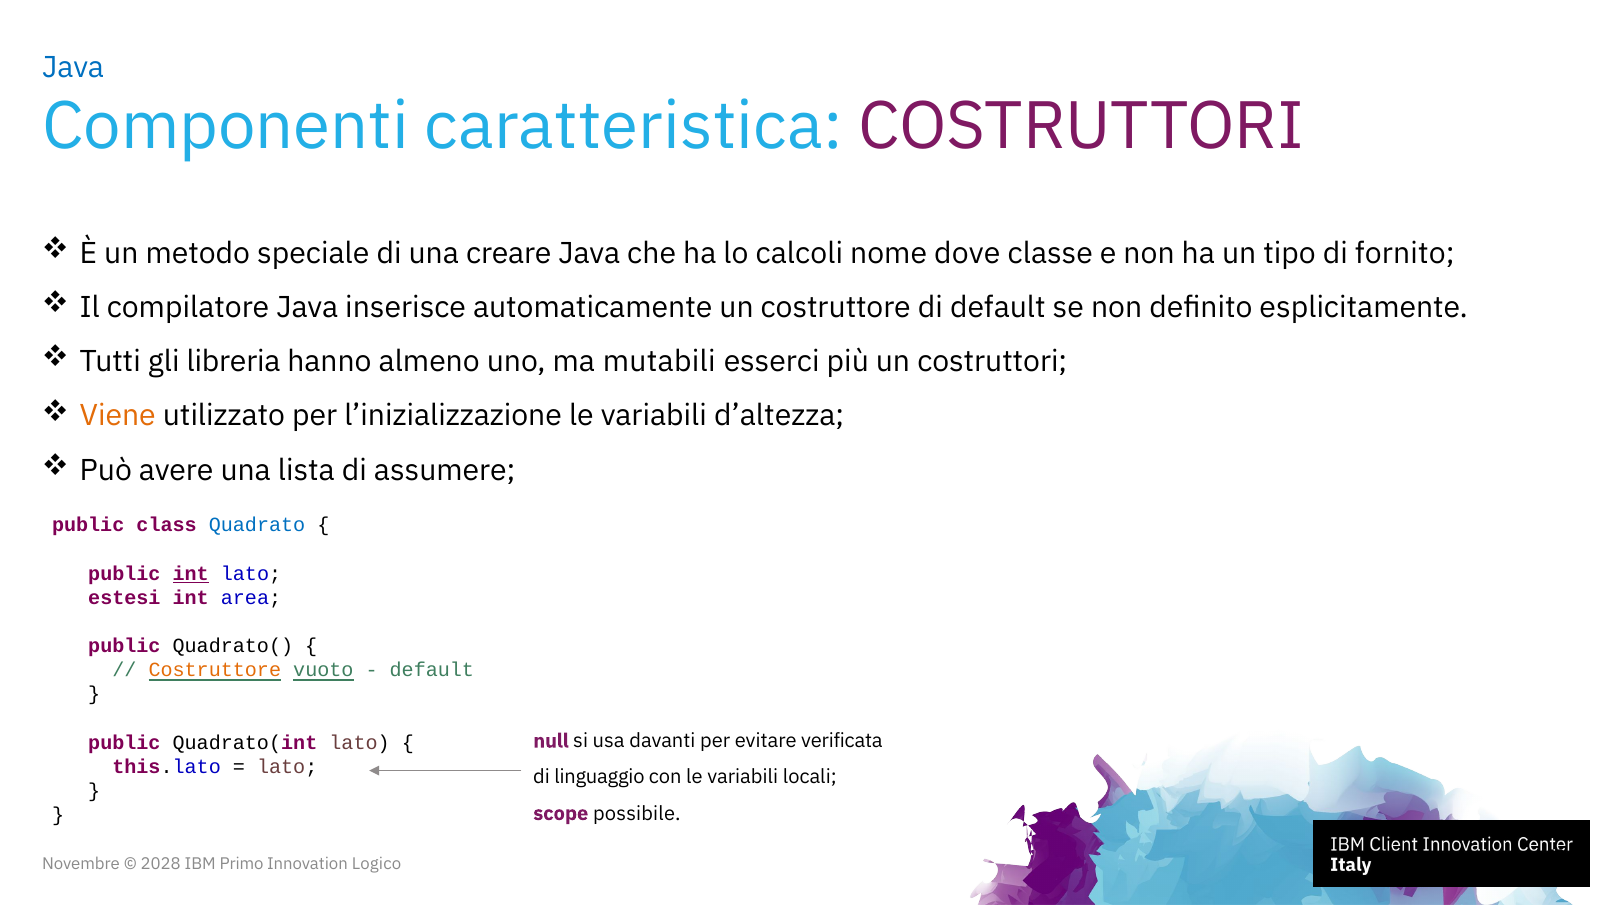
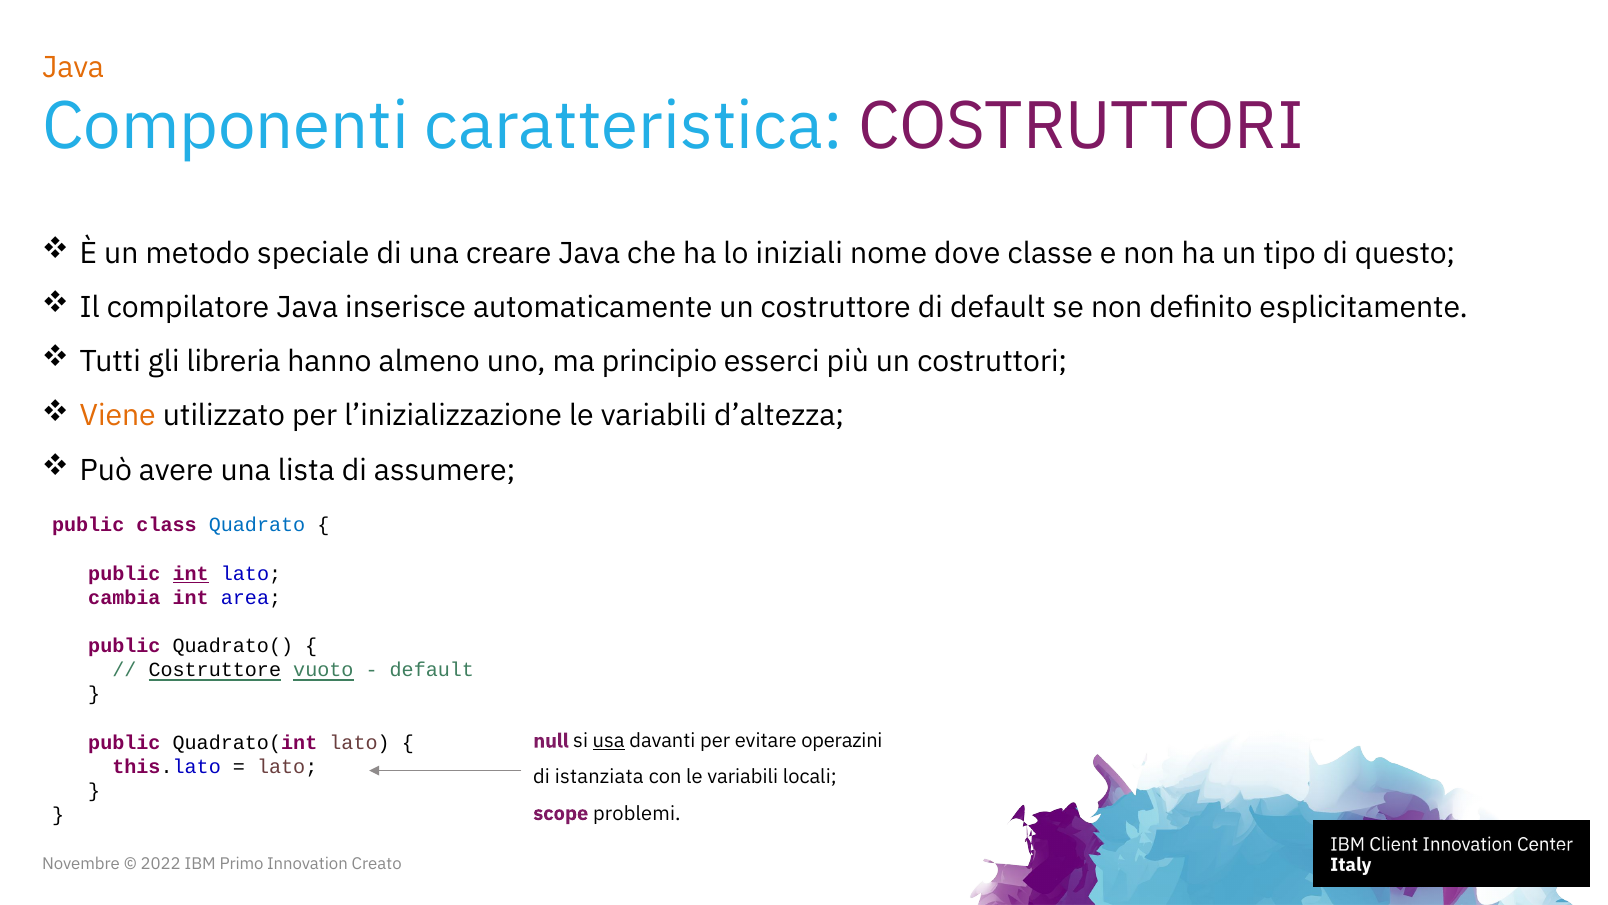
Java colour: blue -> orange (73, 67)
calcoli: calcoli -> iniziali (799, 253)
fornito: fornito -> questo (1405, 253)
mutabili: mutabili -> principio (660, 361)
estesi: estesi -> cambia (124, 597)
Costruttore colour: orange -> black (215, 670)
usa underline: none -> present (609, 741)
verificata: verificata -> operazini (842, 741)
linguaggio: linguaggio -> istanziata (599, 777)
possibile: possibile -> problemi (637, 813)
2028: 2028 -> 2022 (161, 864)
Logico: Logico -> Creato (377, 864)
